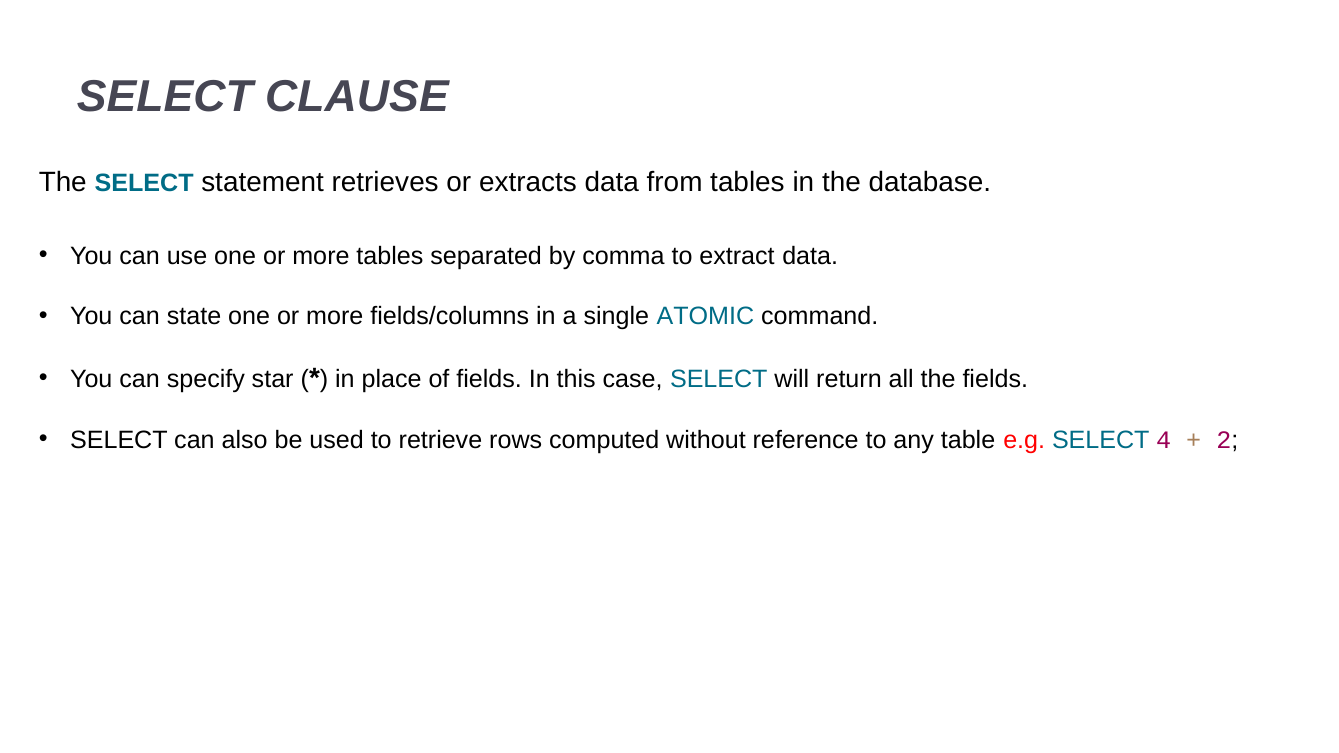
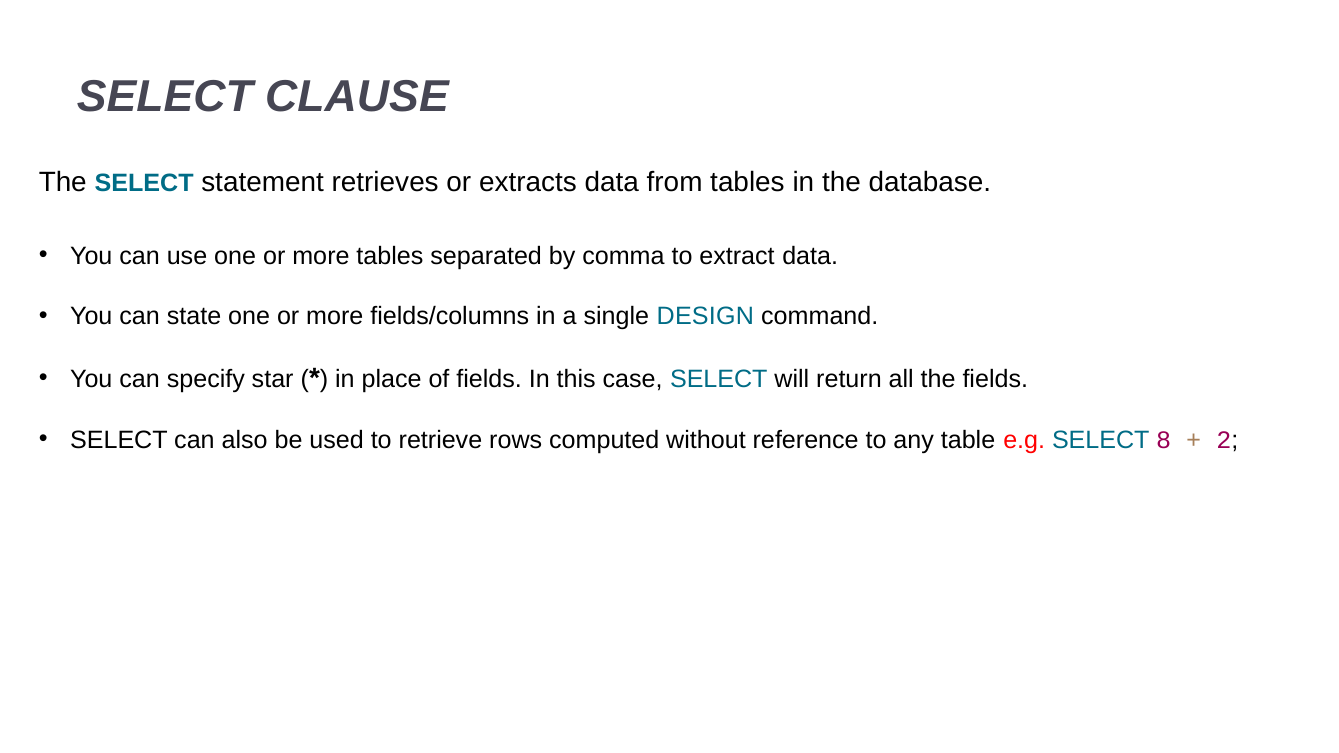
ATOMIC: ATOMIC -> DESIGN (705, 316)
4: 4 -> 8 (1164, 440)
